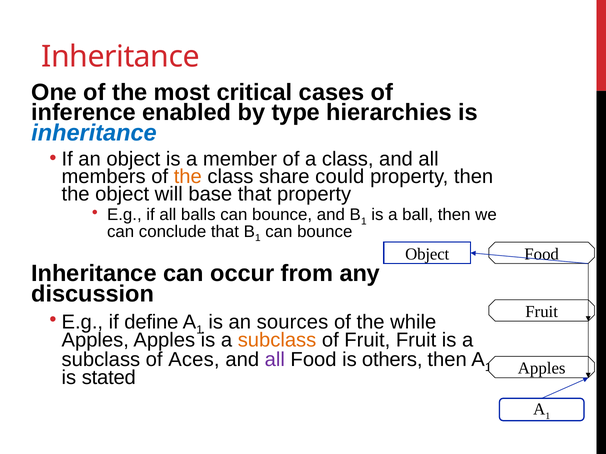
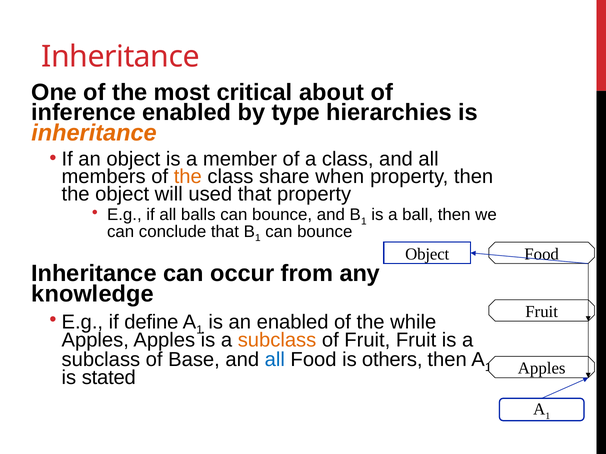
cases: cases -> about (332, 92)
inheritance colour: blue -> orange (94, 133)
could: could -> when (340, 177)
base: base -> used (210, 194)
discussion: discussion -> knowledge (93, 294)
an sources: sources -> enabled (293, 323)
Aces: Aces -> Base (194, 360)
all colour: purple -> blue (275, 360)
